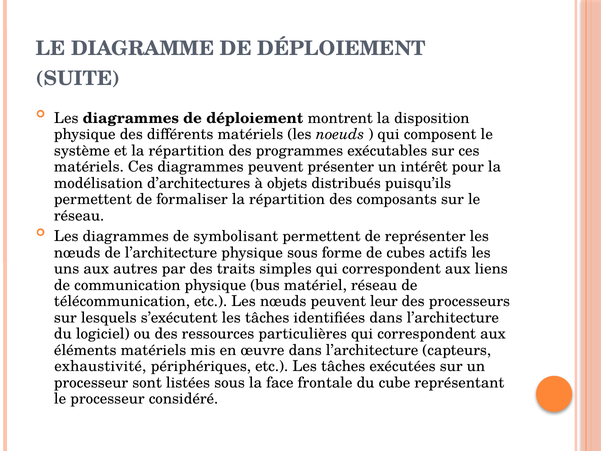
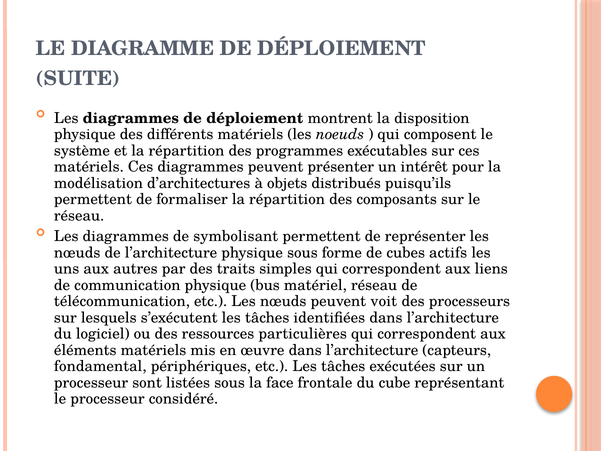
leur: leur -> voit (384, 301)
exhaustivité: exhaustivité -> fondamental (100, 366)
